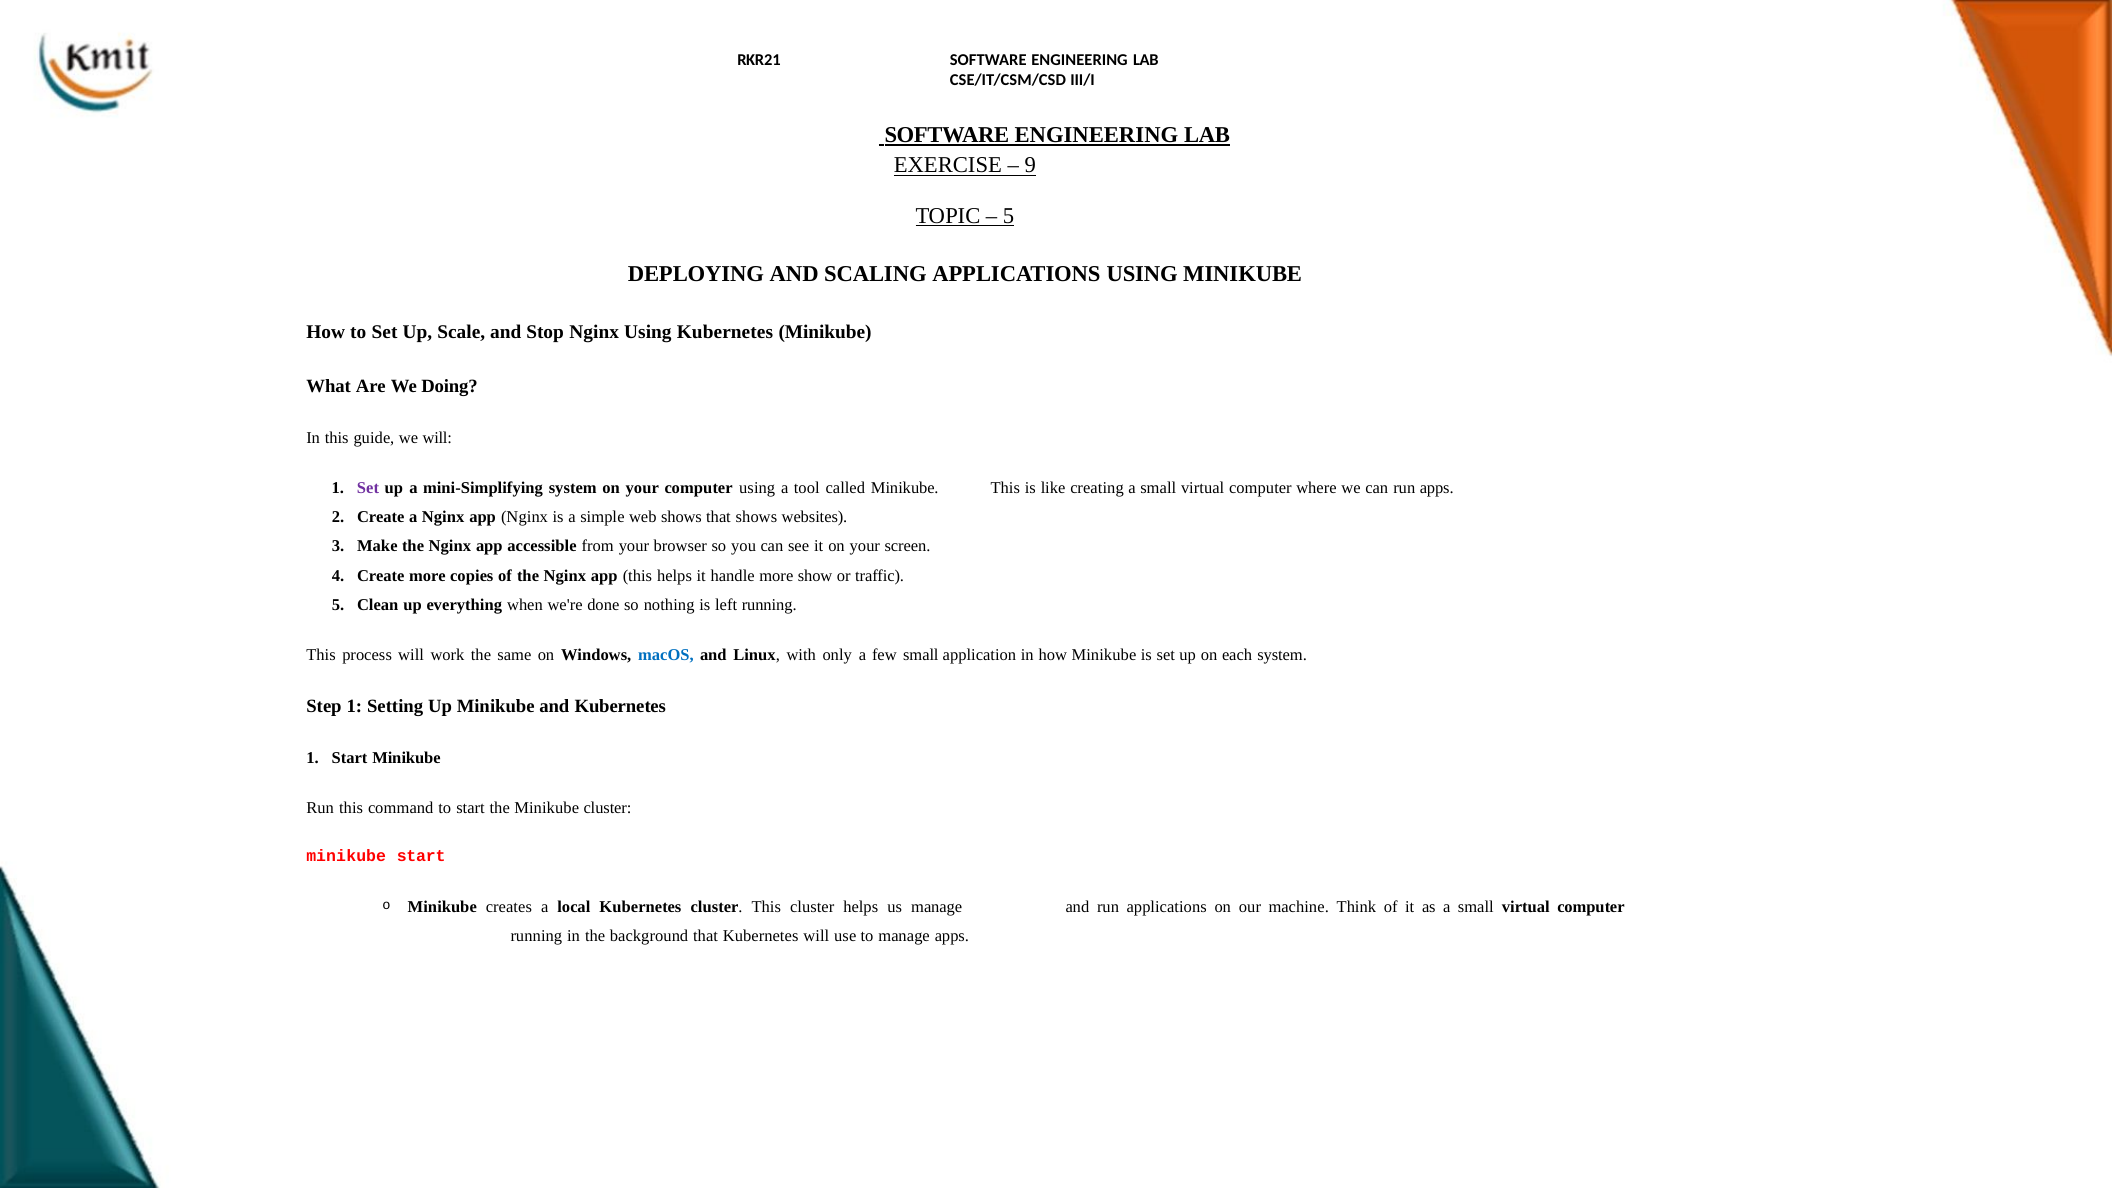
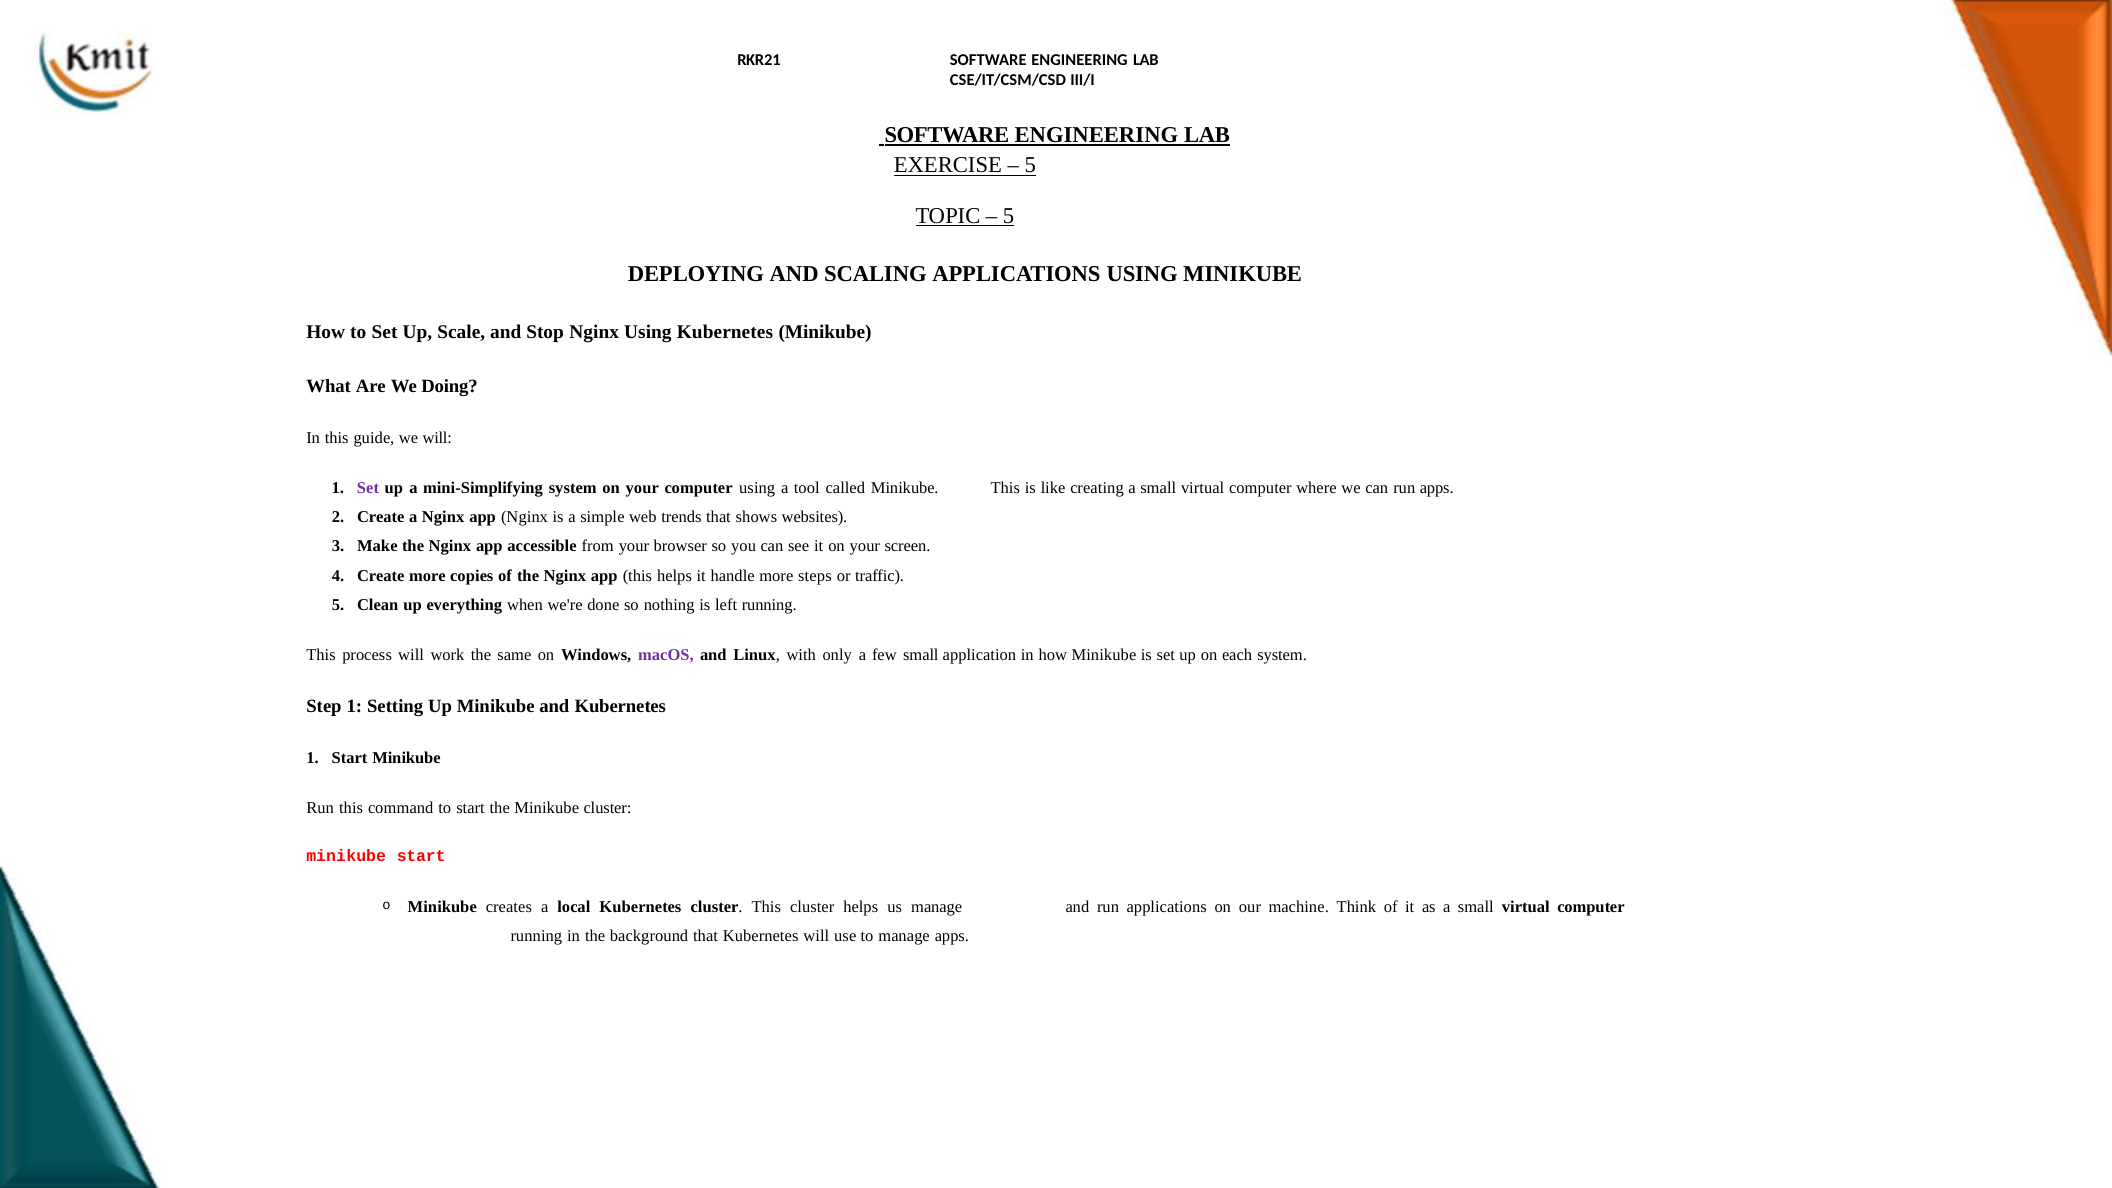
9: 9 -> 5 (1030, 166)
web shows: shows -> trends (681, 517)
show: show -> steps (815, 576)
macOS colour: blue -> purple (666, 655)
